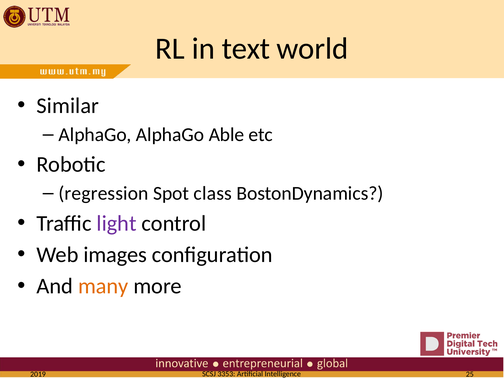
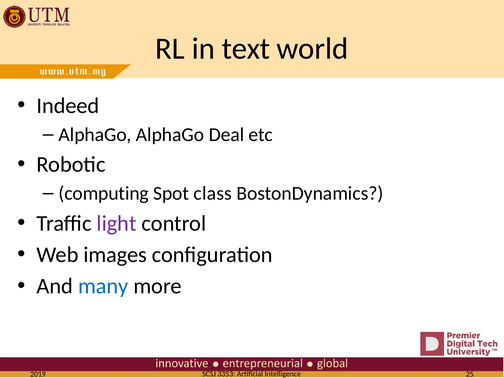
Similar: Similar -> Indeed (68, 106)
Able: Able -> Deal (226, 135)
regression: regression -> computing (104, 193)
many colour: orange -> blue (103, 286)
